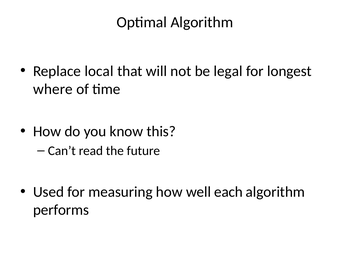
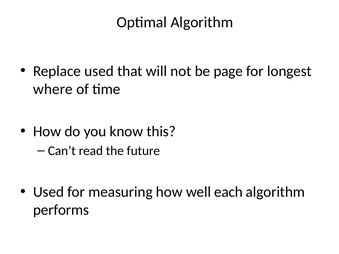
Replace local: local -> used (99, 71)
legal: legal -> page (228, 71)
